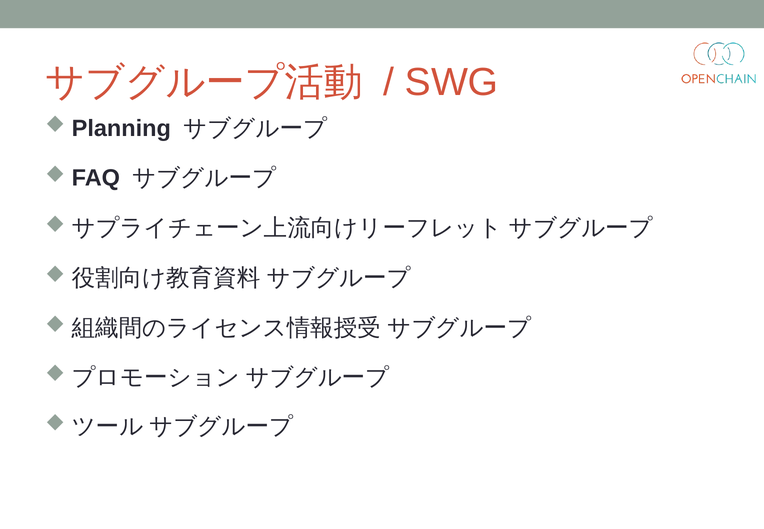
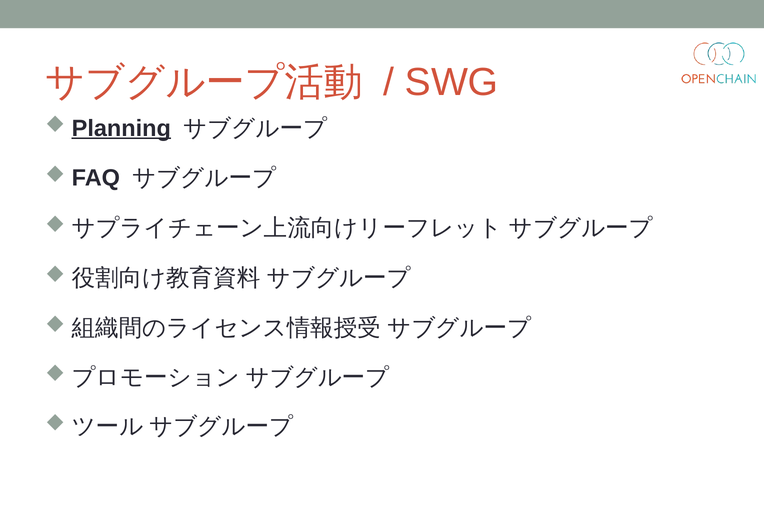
Planning underline: none -> present (121, 128)
